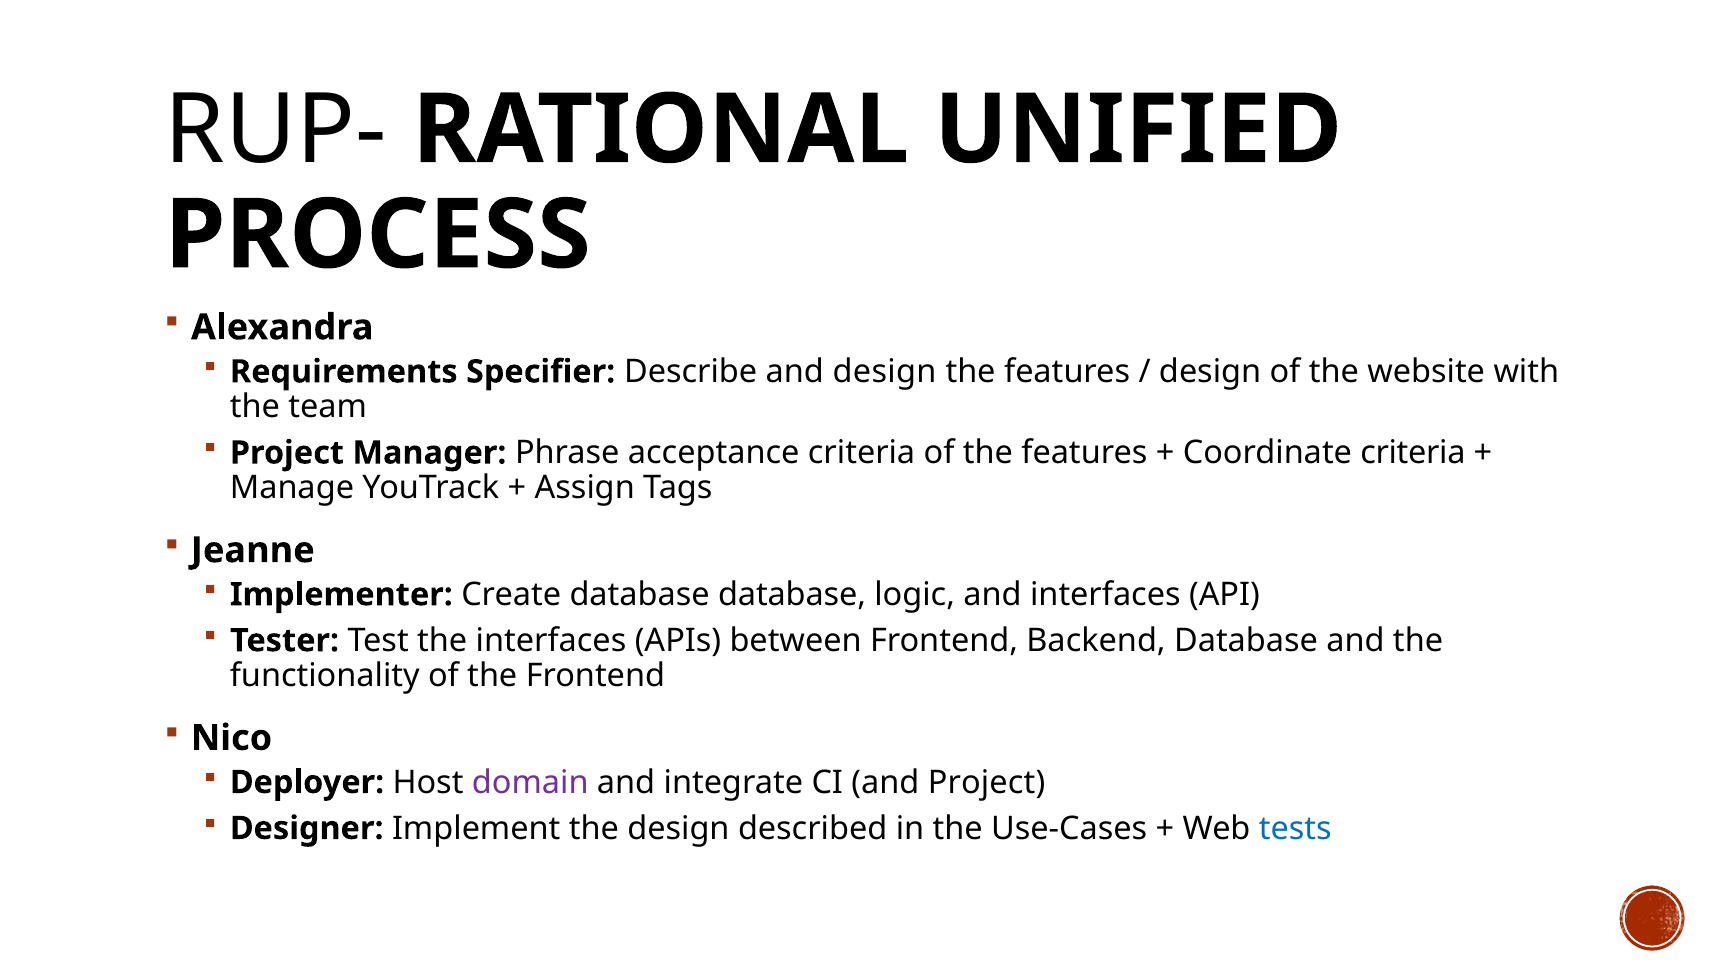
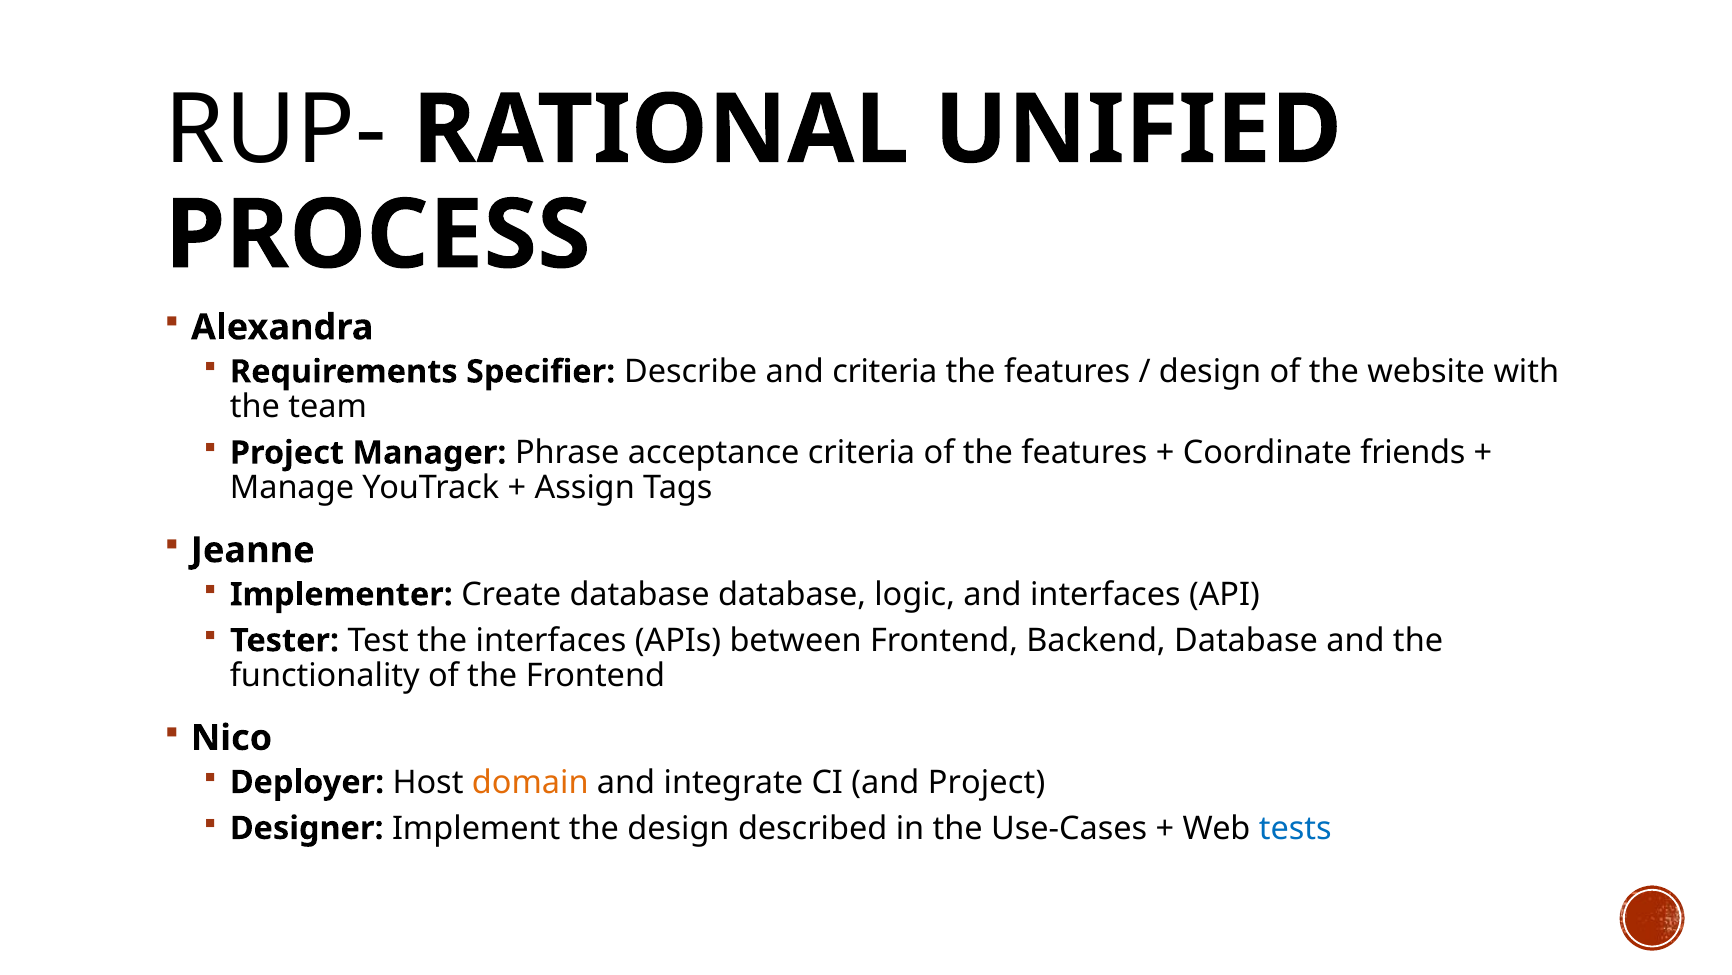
and design: design -> criteria (885, 371)
Coordinate criteria: criteria -> friends (1413, 452)
domain colour: purple -> orange (530, 782)
